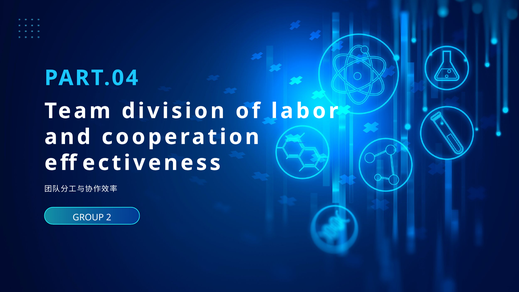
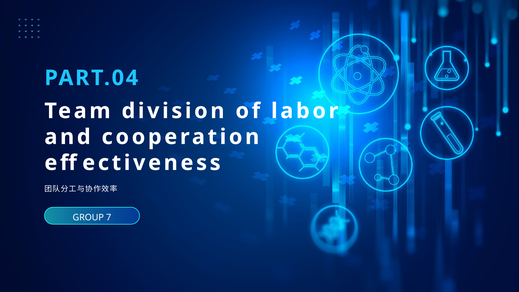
2: 2 -> 7 (109, 217)
